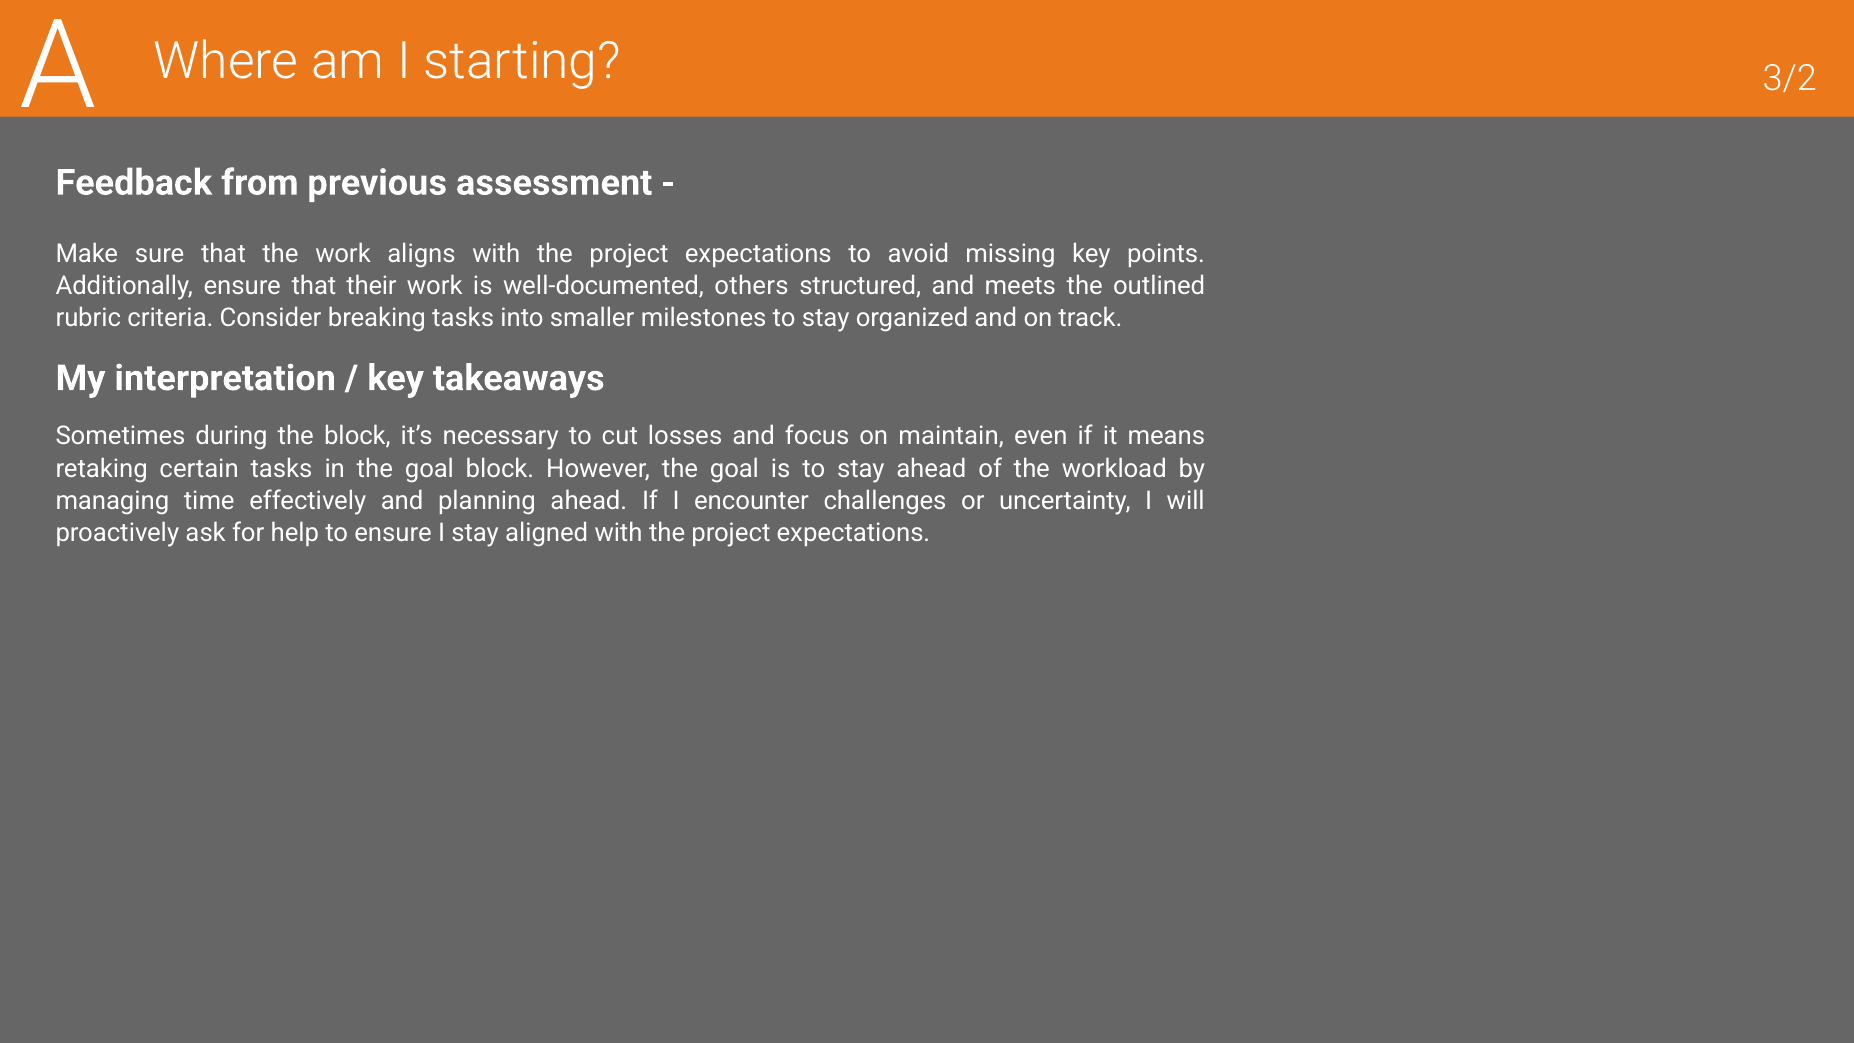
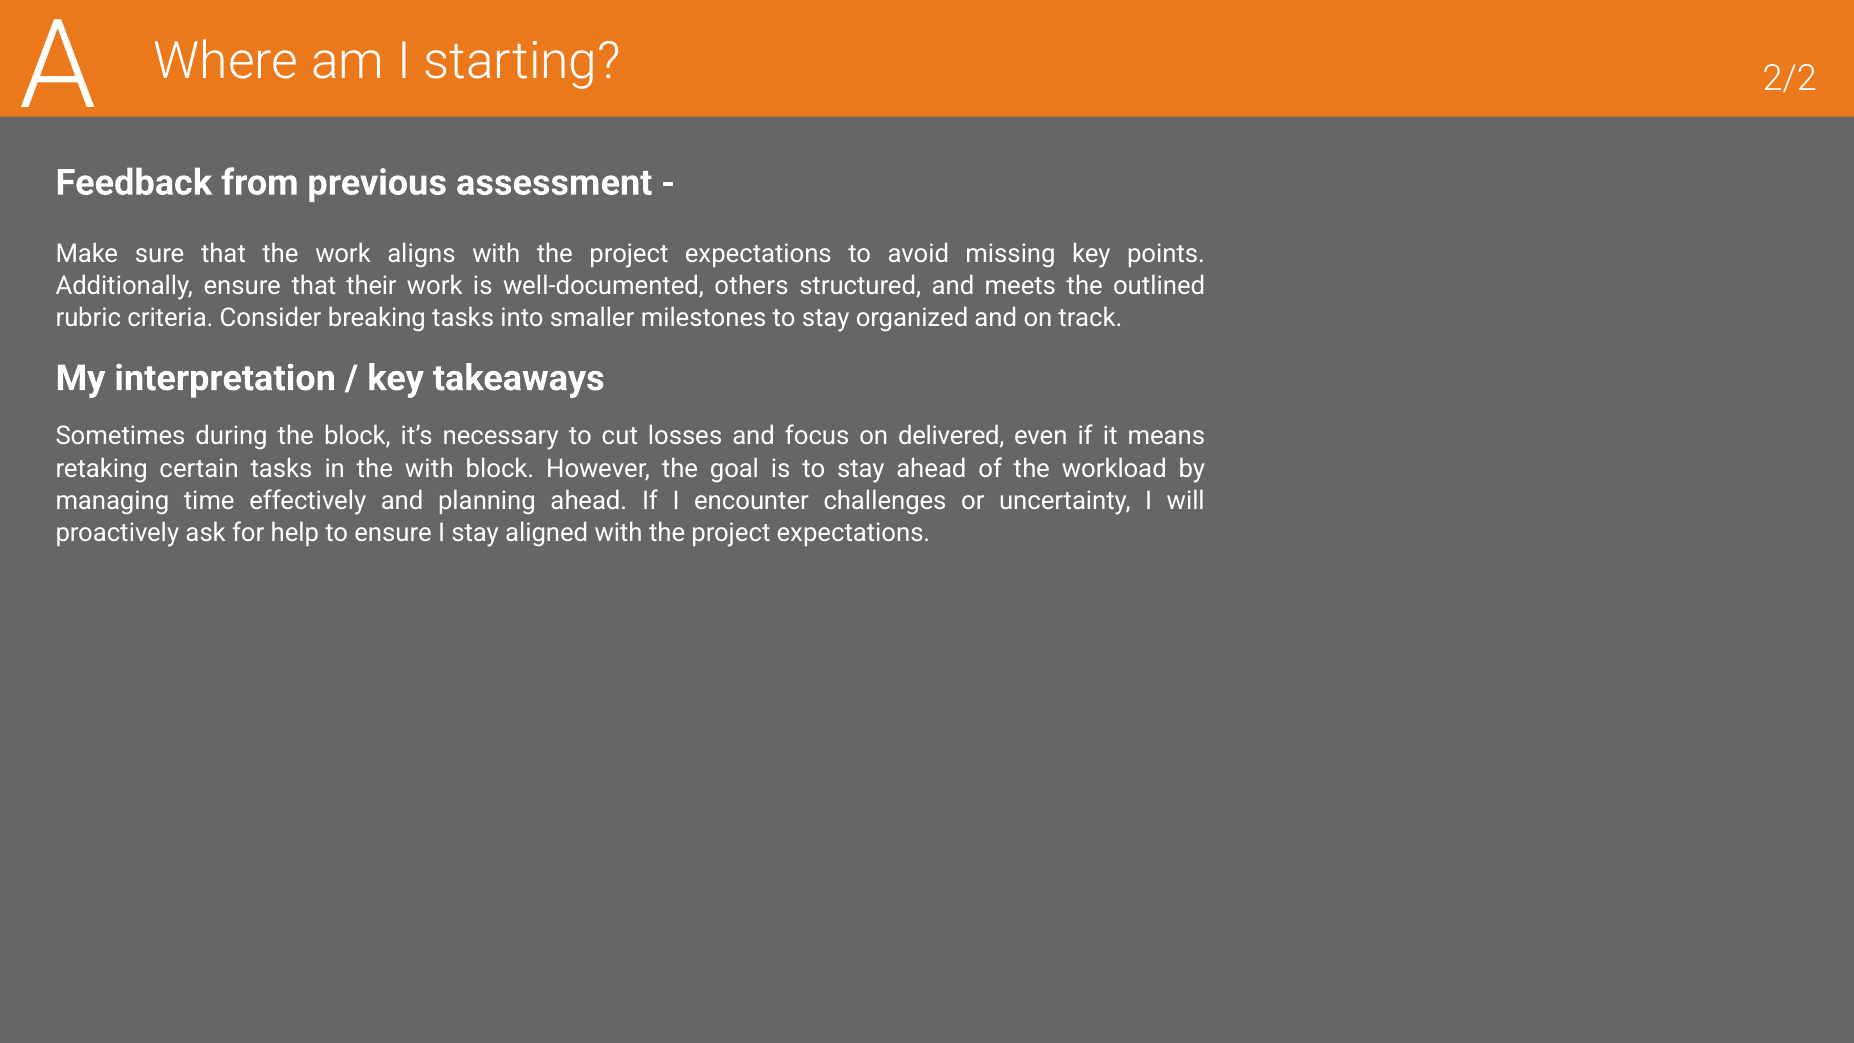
3/2: 3/2 -> 2/2 (1790, 78)
maintain: maintain -> delivered (951, 436)
in the goal: goal -> with (429, 469)
